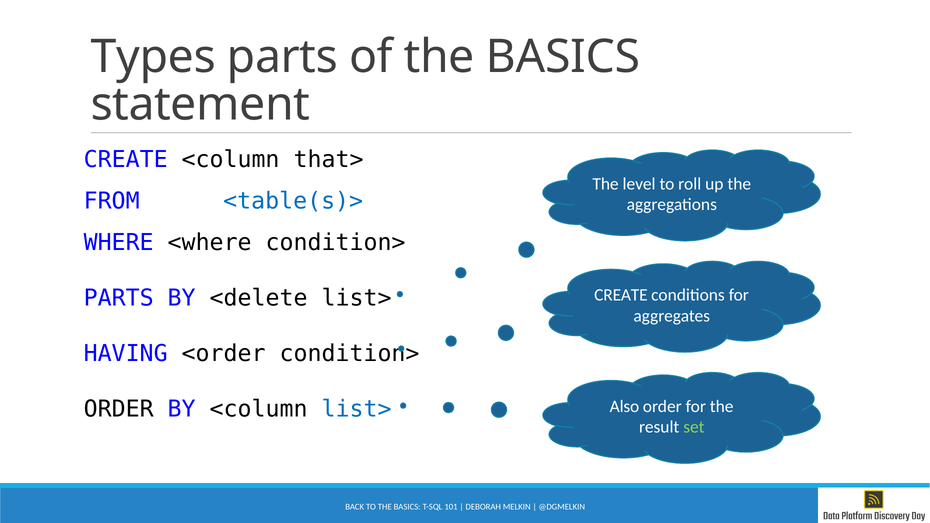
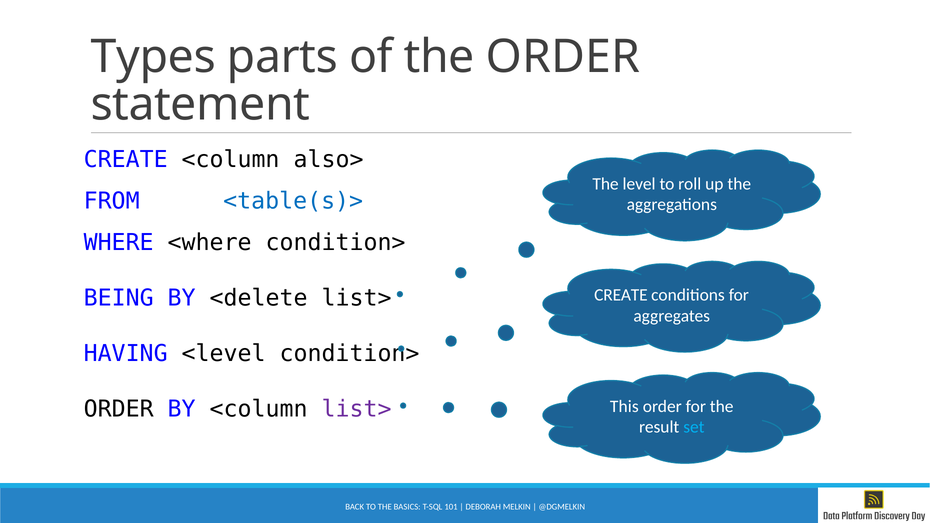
of the BASICS: BASICS -> ORDER (563, 57)
that>: that> -> also> (329, 160)
PARTS: PARTS -> BEING (119, 298)
<order: <order -> <level (224, 354)
list> colour: blue -> purple (357, 409)
Also: Also -> This (624, 406)
set colour: light green -> light blue (694, 427)
